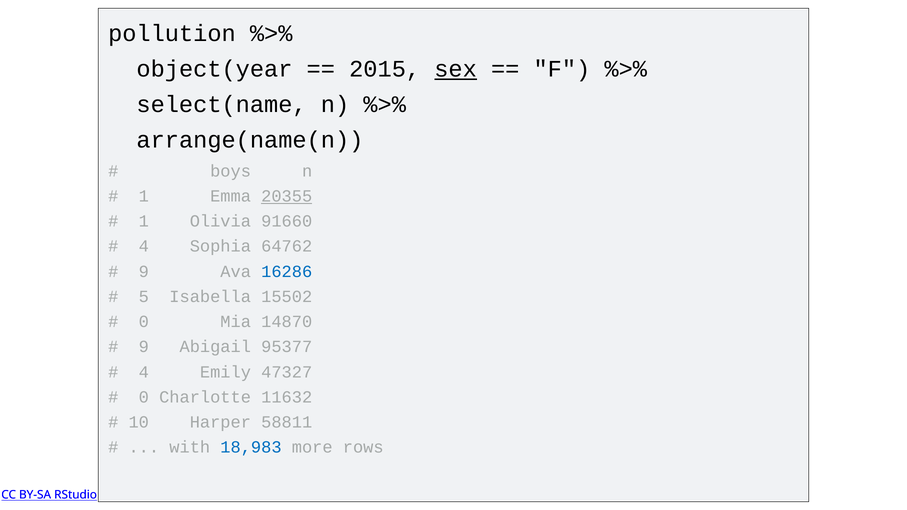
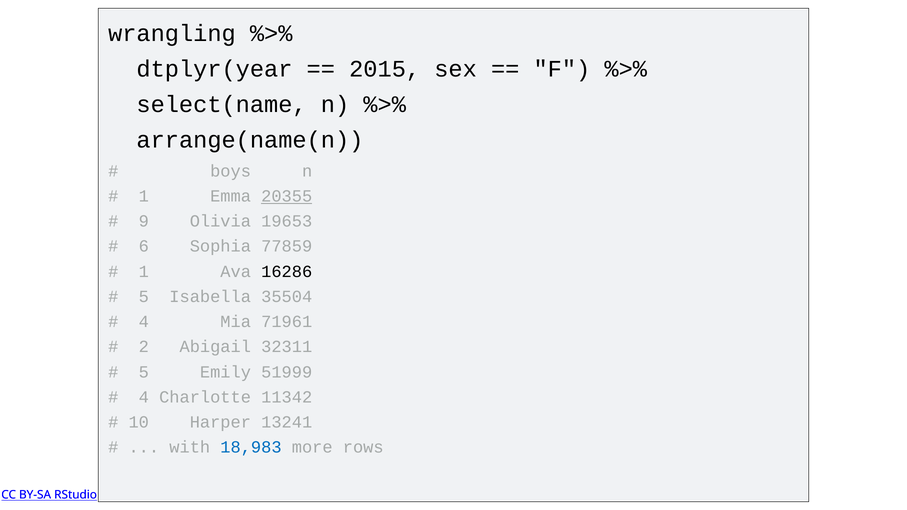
pollution: pollution -> wrangling (172, 34)
object(year: object(year -> dtplyr(year (214, 69)
sex underline: present -> none (456, 69)
1: 1 -> 9 (144, 221)
91660: 91660 -> 19653 (287, 221)
4: 4 -> 6 (144, 246)
64762: 64762 -> 77859 (287, 246)
9: 9 -> 1 (144, 272)
16286 colour: blue -> black (287, 272)
15502: 15502 -> 35504 (287, 297)
0: 0 -> 4 (144, 322)
14870: 14870 -> 71961 (287, 322)
9: 9 -> 2 (144, 347)
95377: 95377 -> 32311 (287, 347)
4: 4 -> 5 (144, 372)
47327: 47327 -> 51999 (287, 372)
0: 0 -> 4 (144, 397)
11632: 11632 -> 11342 (287, 397)
58811: 58811 -> 13241 (287, 422)
